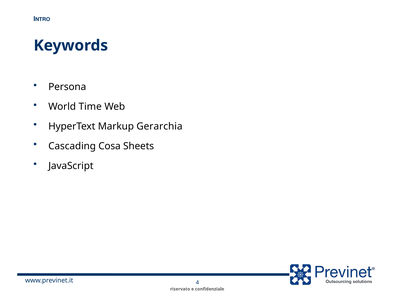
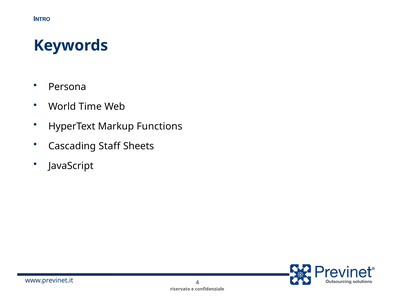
Gerarchia: Gerarchia -> Functions (159, 126)
Cosa: Cosa -> Staff (109, 146)
